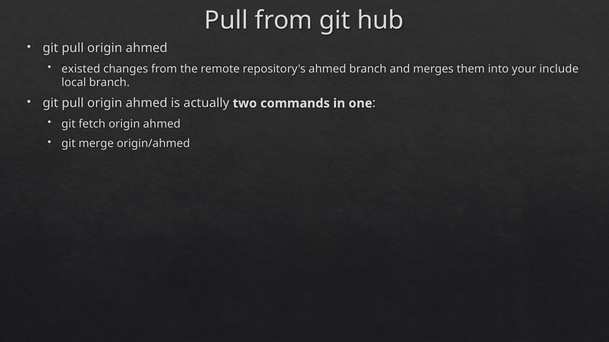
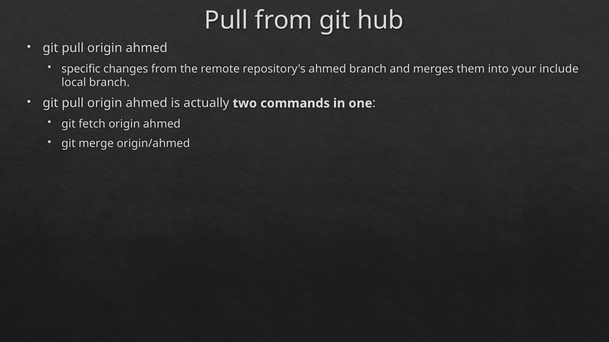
existed: existed -> specific (81, 69)
